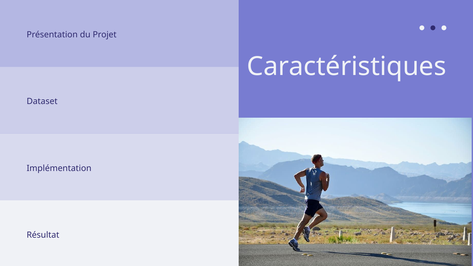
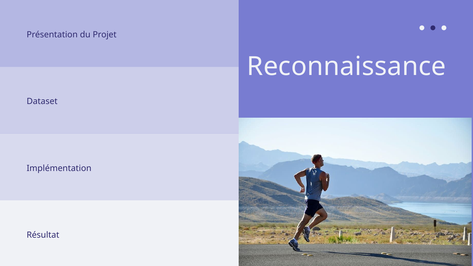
Caractéristiques: Caractéristiques -> Reconnaissance (346, 66)
